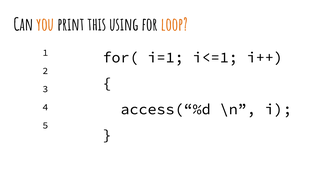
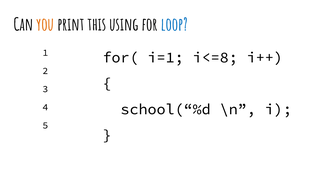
loop colour: orange -> blue (174, 25)
i<=1: i<=1 -> i<=8 (215, 57)
access(“%d: access(“%d -> school(“%d (166, 109)
